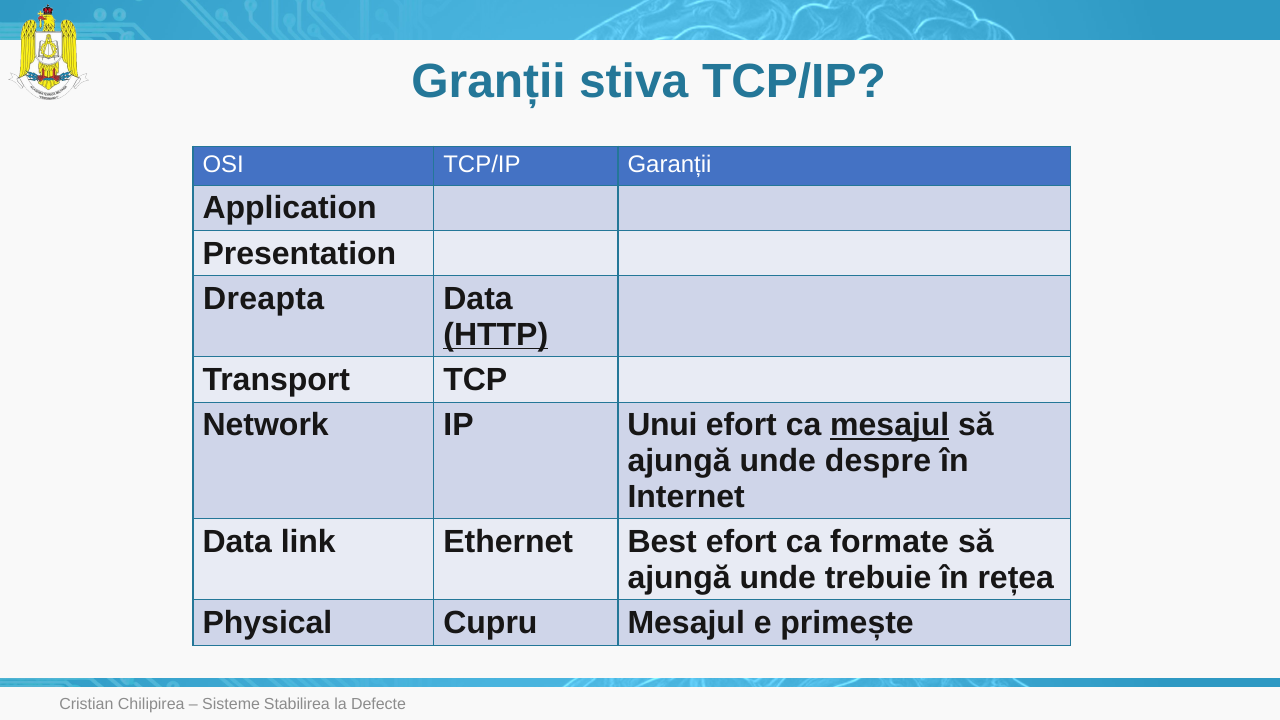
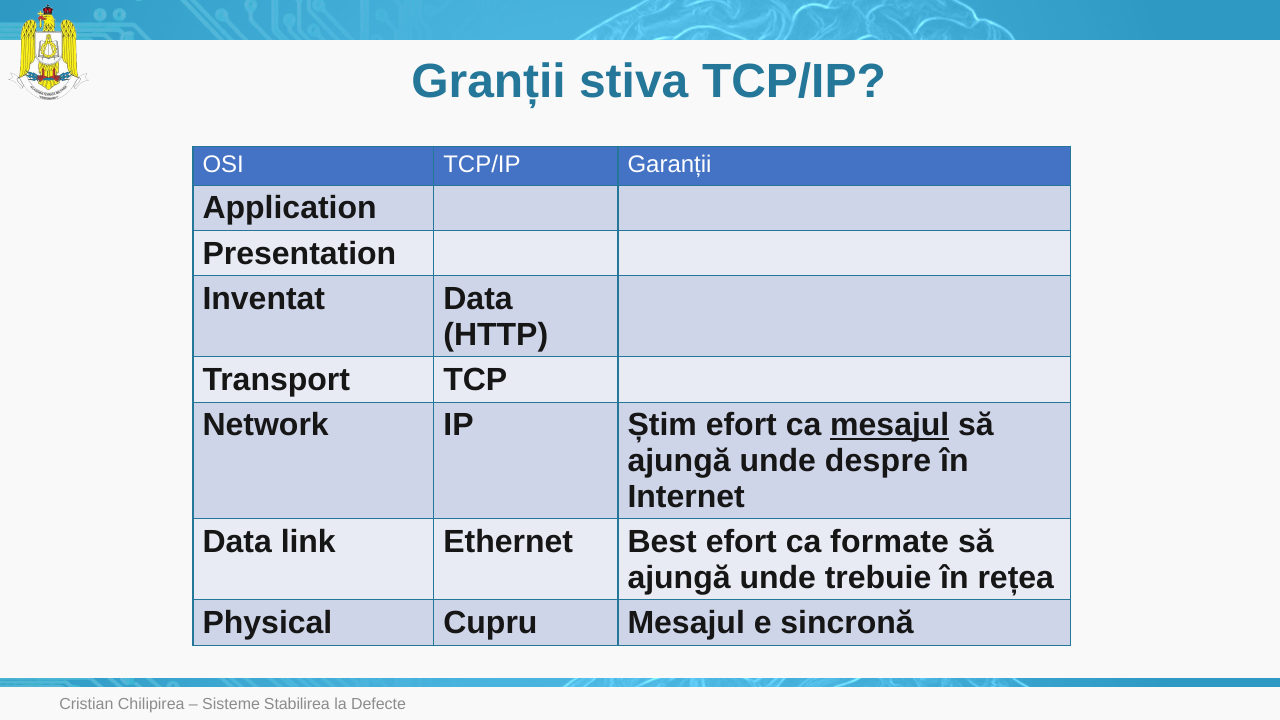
Dreapta: Dreapta -> Inventat (264, 299)
HTTP underline: present -> none (496, 335)
Unui: Unui -> Știm (662, 425)
primește: primește -> sincronă (847, 623)
